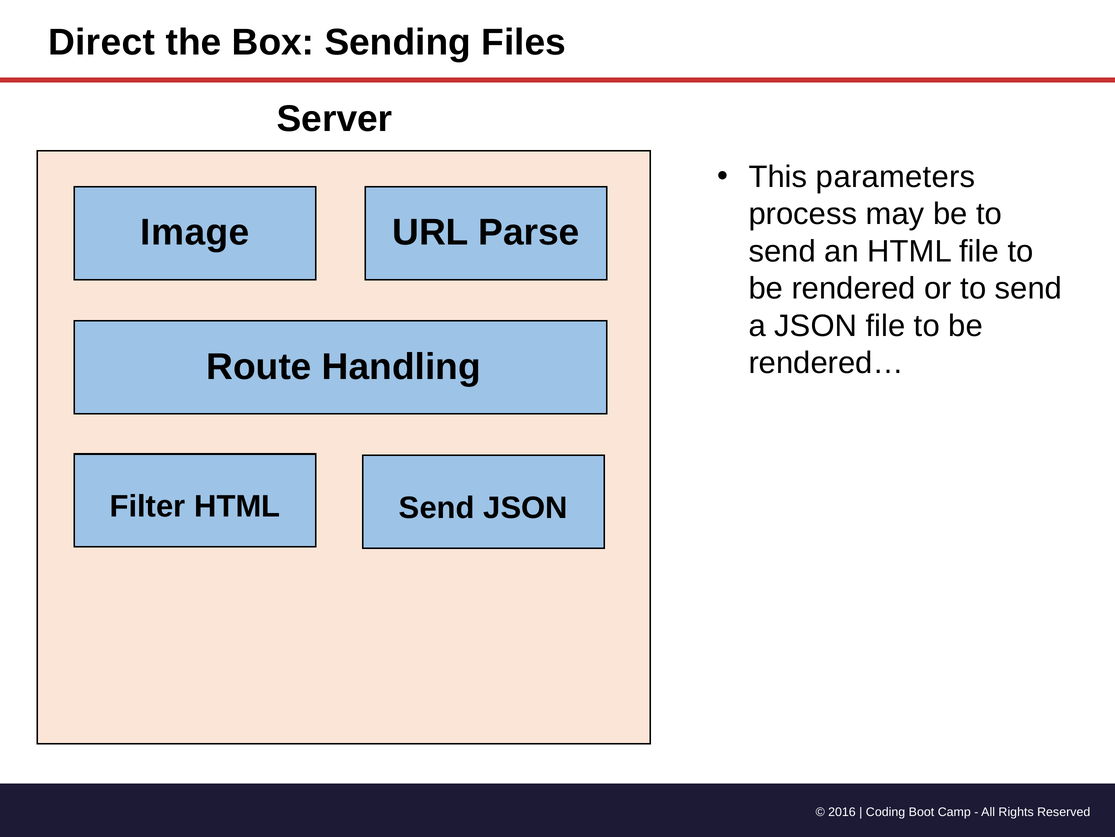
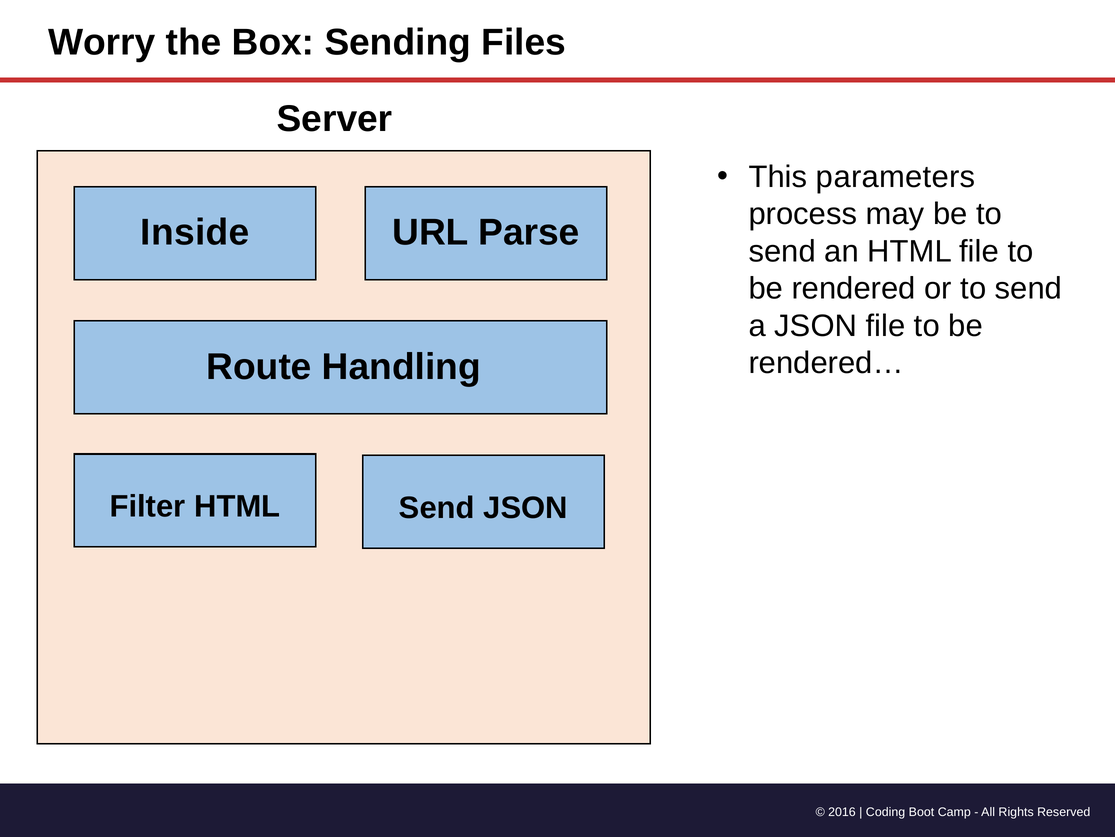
Direct: Direct -> Worry (102, 42)
Image: Image -> Inside (195, 232)
